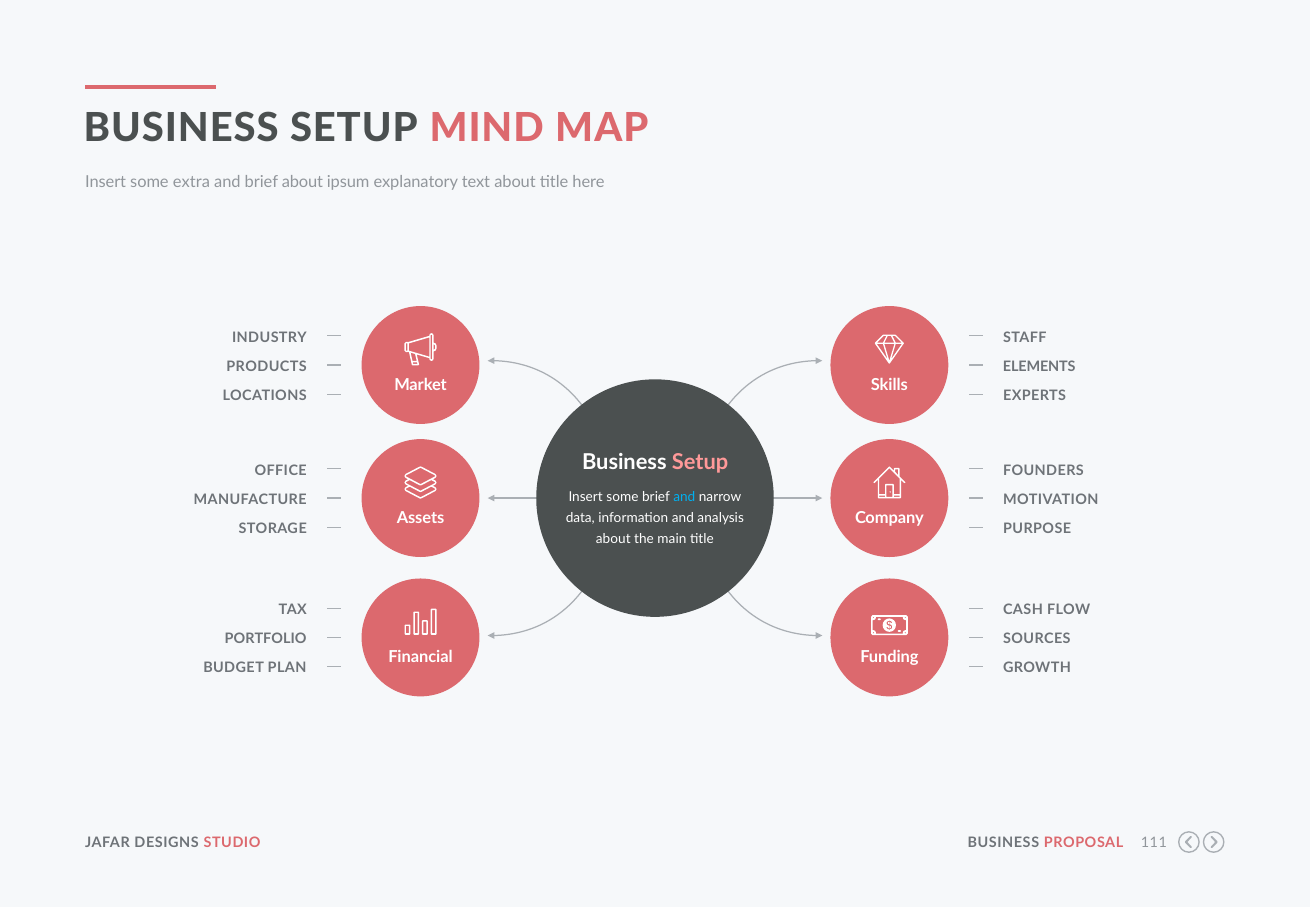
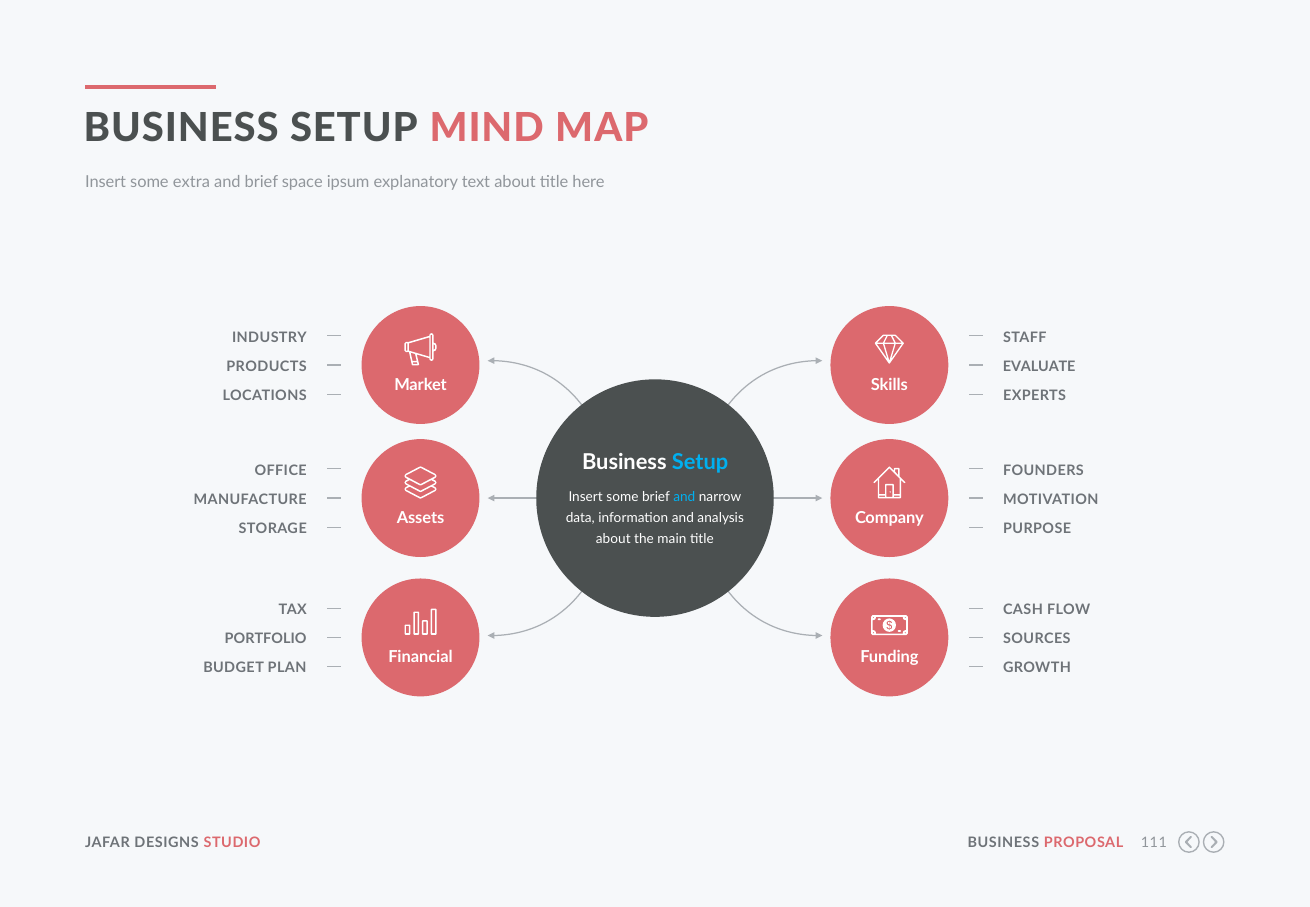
brief about: about -> space (302, 182)
ELEMENTS: ELEMENTS -> EVALUATE (1039, 367)
Setup colour: pink -> light blue (700, 462)
